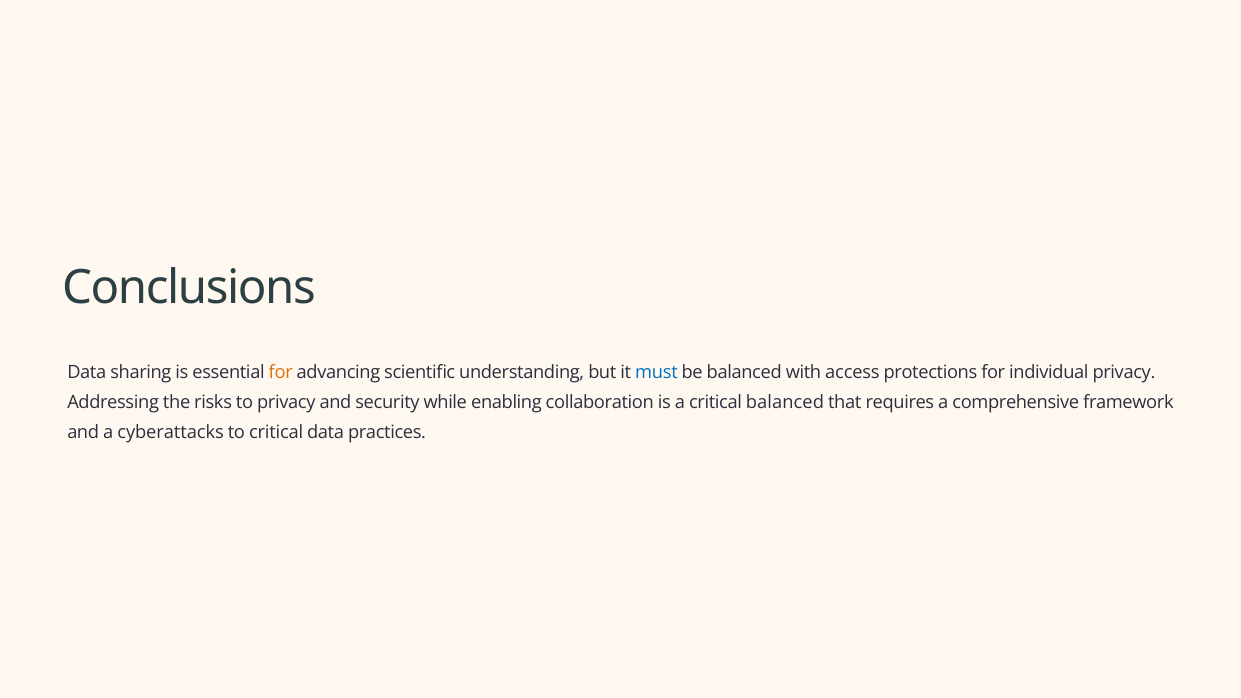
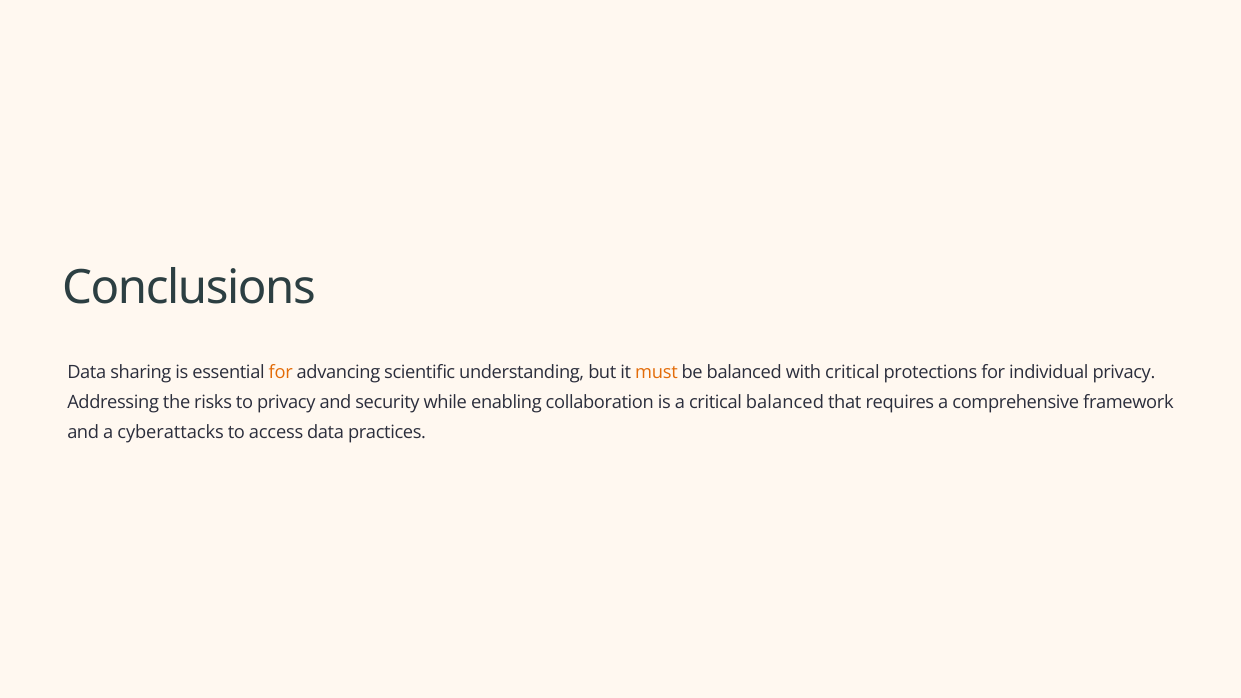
must colour: blue -> orange (656, 373)
with access: access -> critical (852, 373)
to critical: critical -> access (276, 433)
